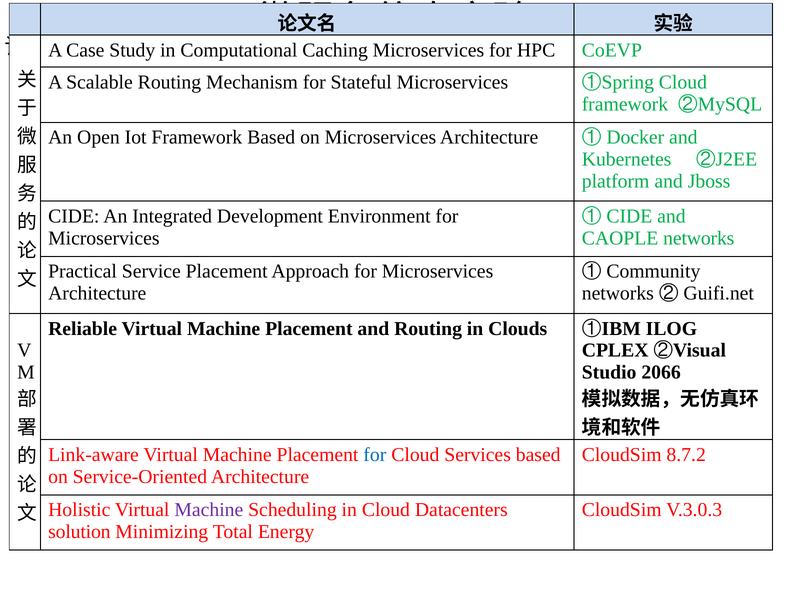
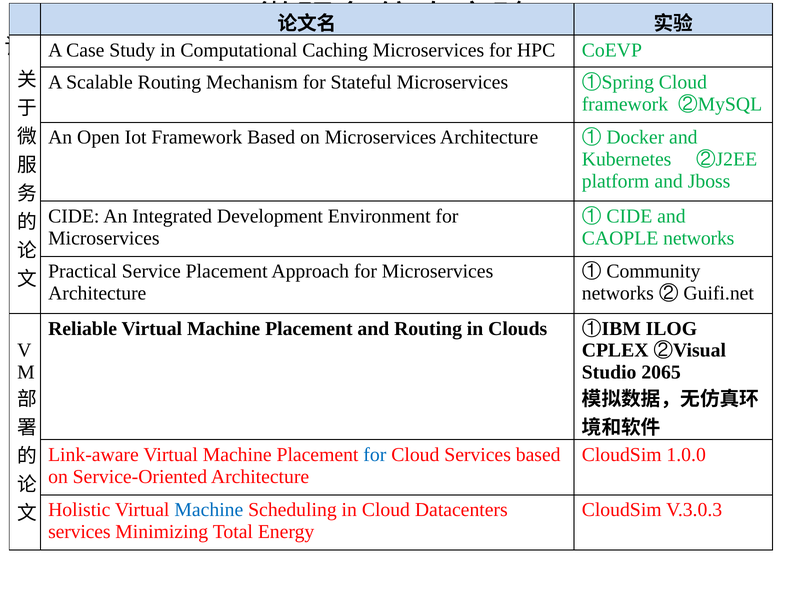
2066: 2066 -> 2065 (661, 372)
8.7.2: 8.7.2 -> 1.0.0 (686, 455)
Machine colour: purple -> blue (209, 510)
solution: solution -> services (79, 532)
